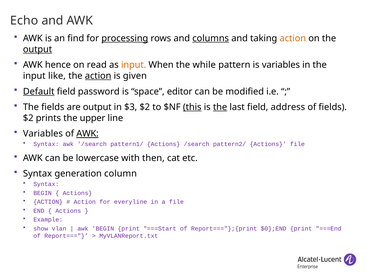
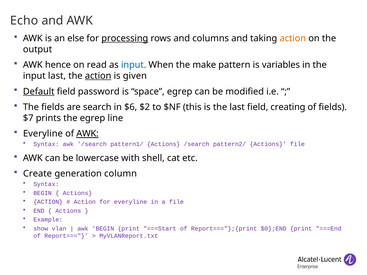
find: find -> else (76, 38)
columns underline: present -> none (211, 38)
output underline: present -> none (38, 49)
input colour: orange -> blue (134, 65)
while: while -> make (204, 65)
input like: like -> last (57, 76)
space editor: editor -> egrep (180, 92)
are output: output -> search (97, 107)
$3: $3 -> $6 (131, 107)
this underline: present -> none (192, 107)
the underline: present -> none (220, 107)
address: address -> creating (288, 107)
$2: $2 -> $7 (28, 118)
the upper: upper -> egrep (93, 118)
Variables: Variables -> Everyline (43, 134)
then: then -> shell (153, 158)
Syntax: Syntax -> Create (37, 174)
